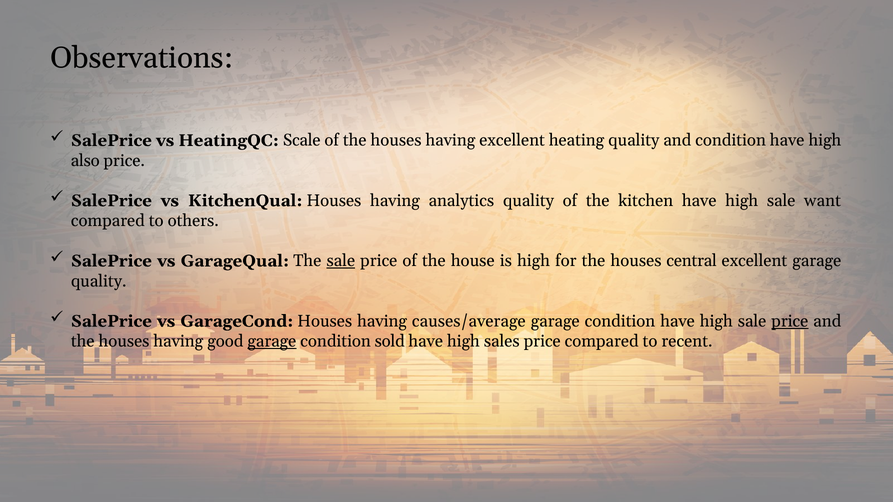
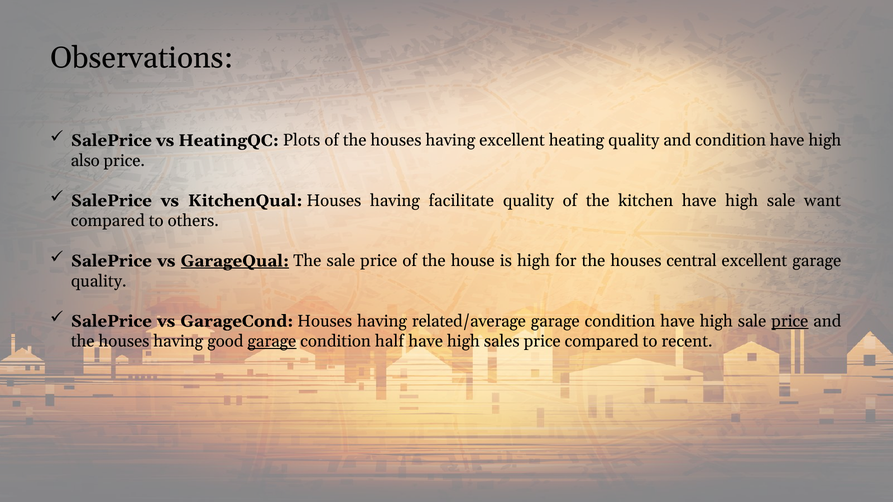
Scale: Scale -> Plots (302, 141)
analytics: analytics -> facilitate (461, 201)
GarageQual underline: none -> present (235, 261)
sale underline: present -> none (341, 261)
causes/average: causes/average -> related/average (469, 321)
sold: sold -> half (390, 341)
